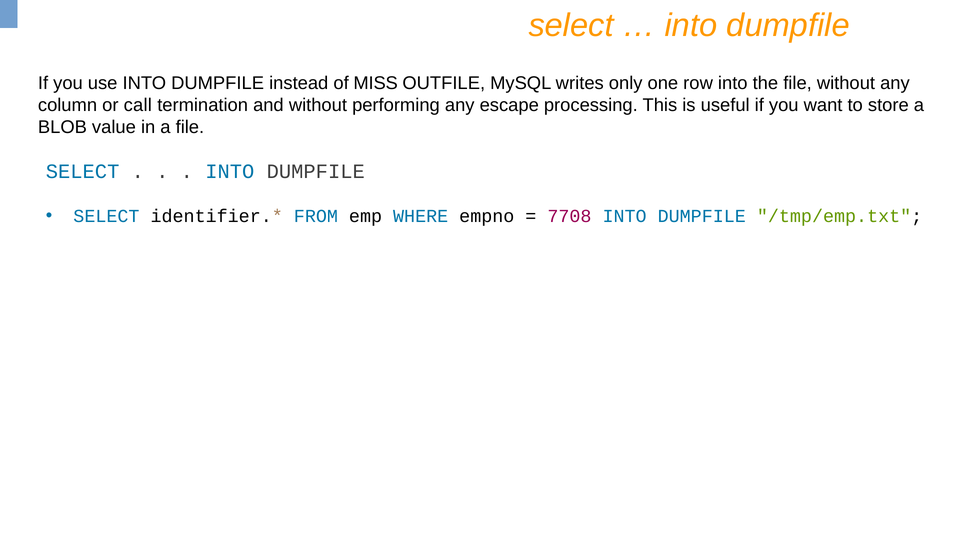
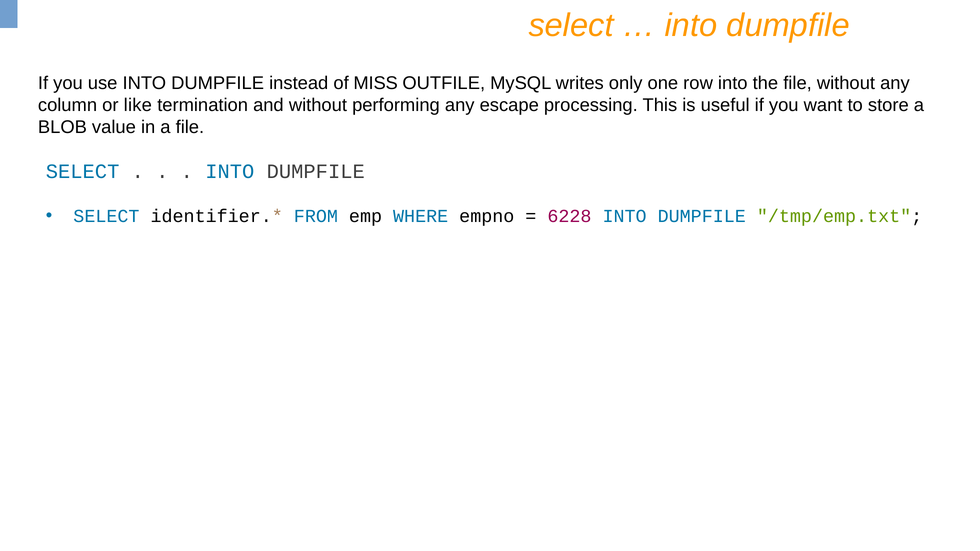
call: call -> like (138, 105)
7708: 7708 -> 6228 (569, 216)
